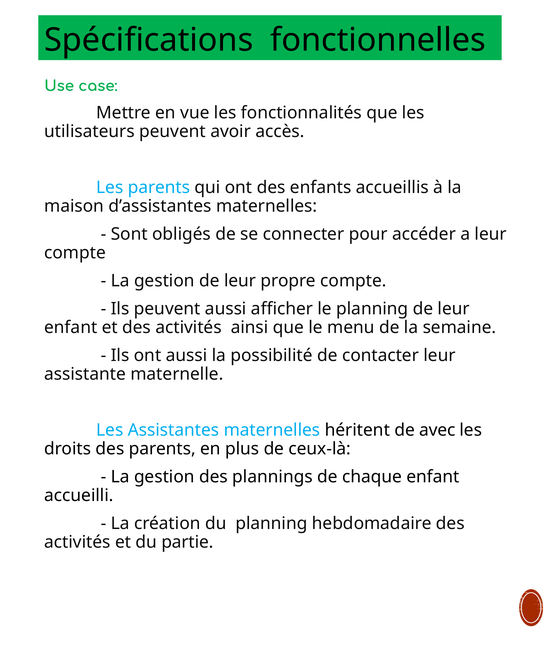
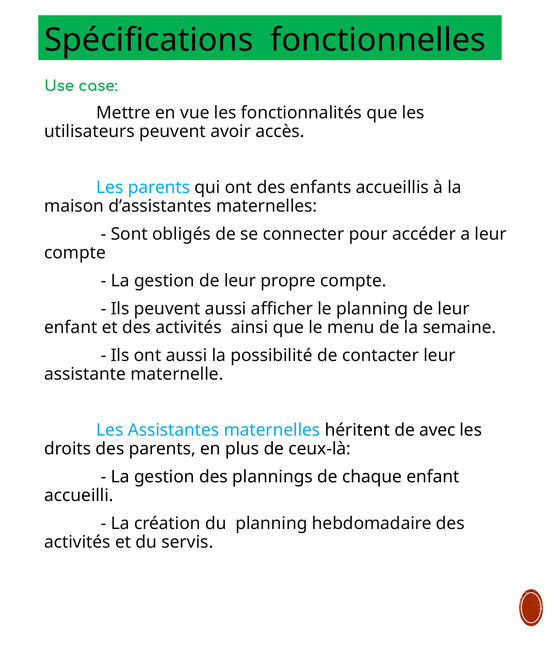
partie: partie -> servis (187, 542)
